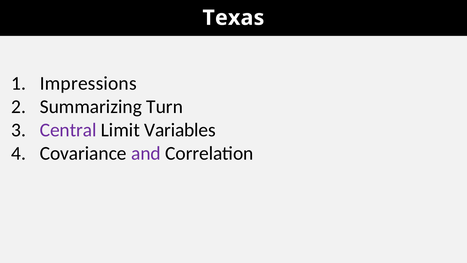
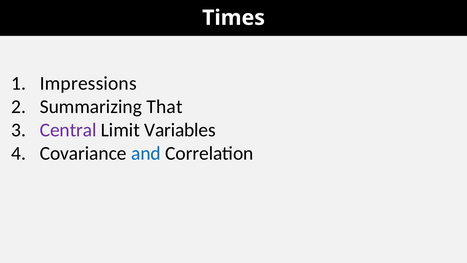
Texas: Texas -> Times (234, 18)
Turn: Turn -> That (165, 107)
and colour: purple -> blue (146, 153)
